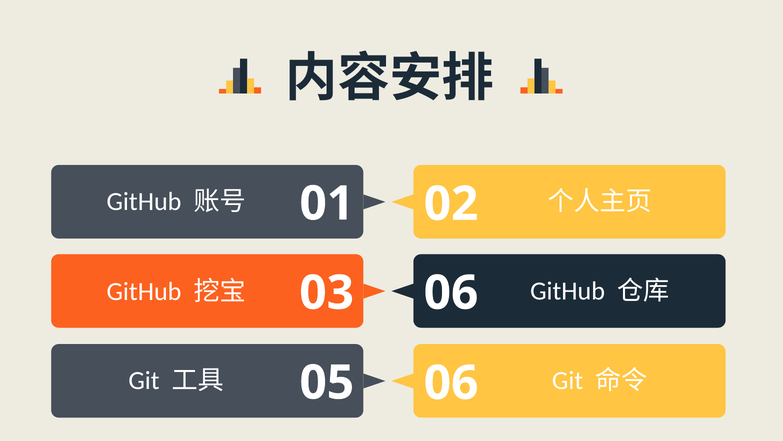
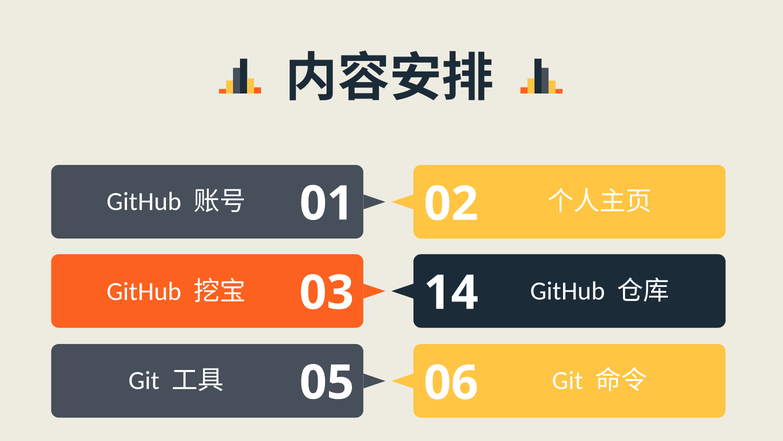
03 06: 06 -> 14 (451, 293)
